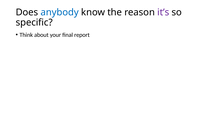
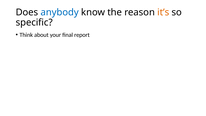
it’s colour: purple -> orange (163, 12)
